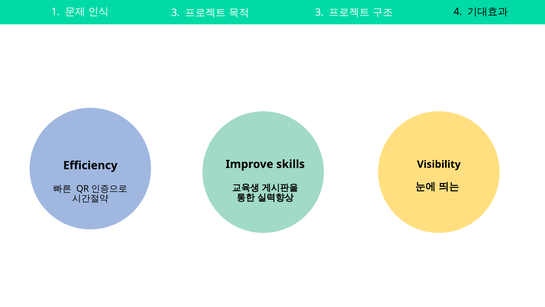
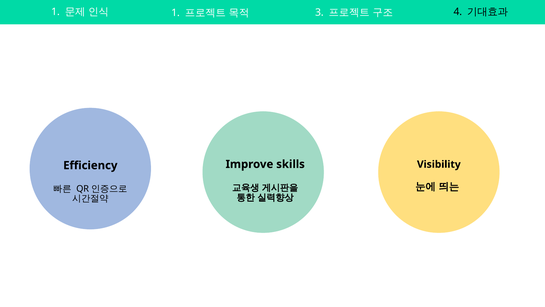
3: 3 -> 1 (176, 13)
